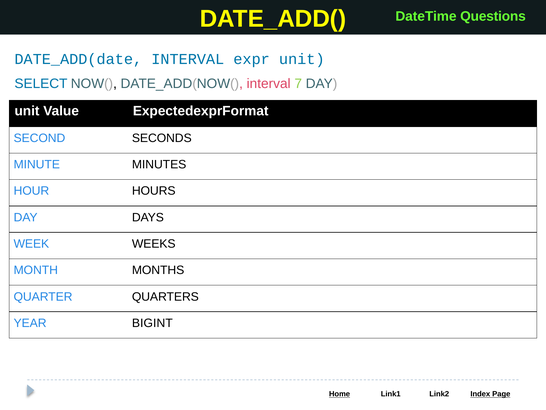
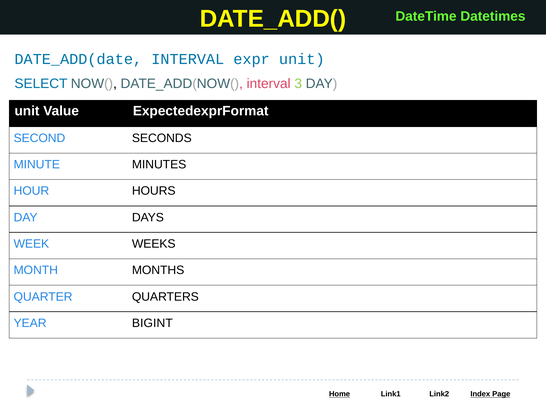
Questions: Questions -> Datetimes (493, 16)
7: 7 -> 3 (298, 83)
